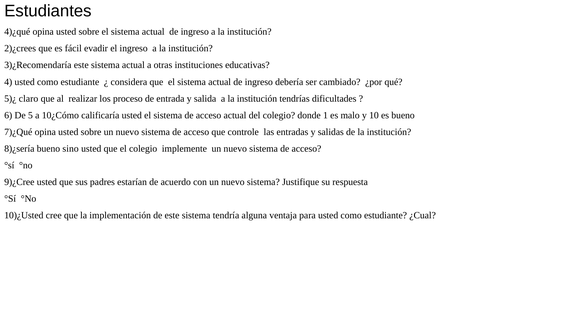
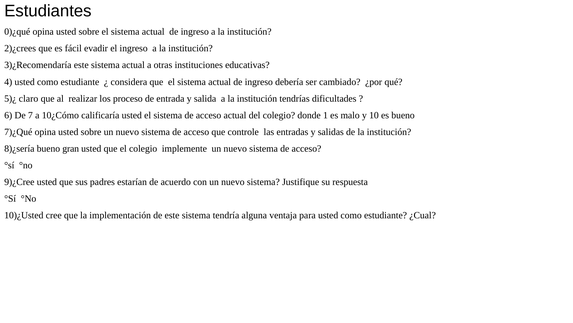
4)¿qué: 4)¿qué -> 0)¿qué (17, 32)
5: 5 -> 7 (30, 115)
sino: sino -> gran (71, 148)
